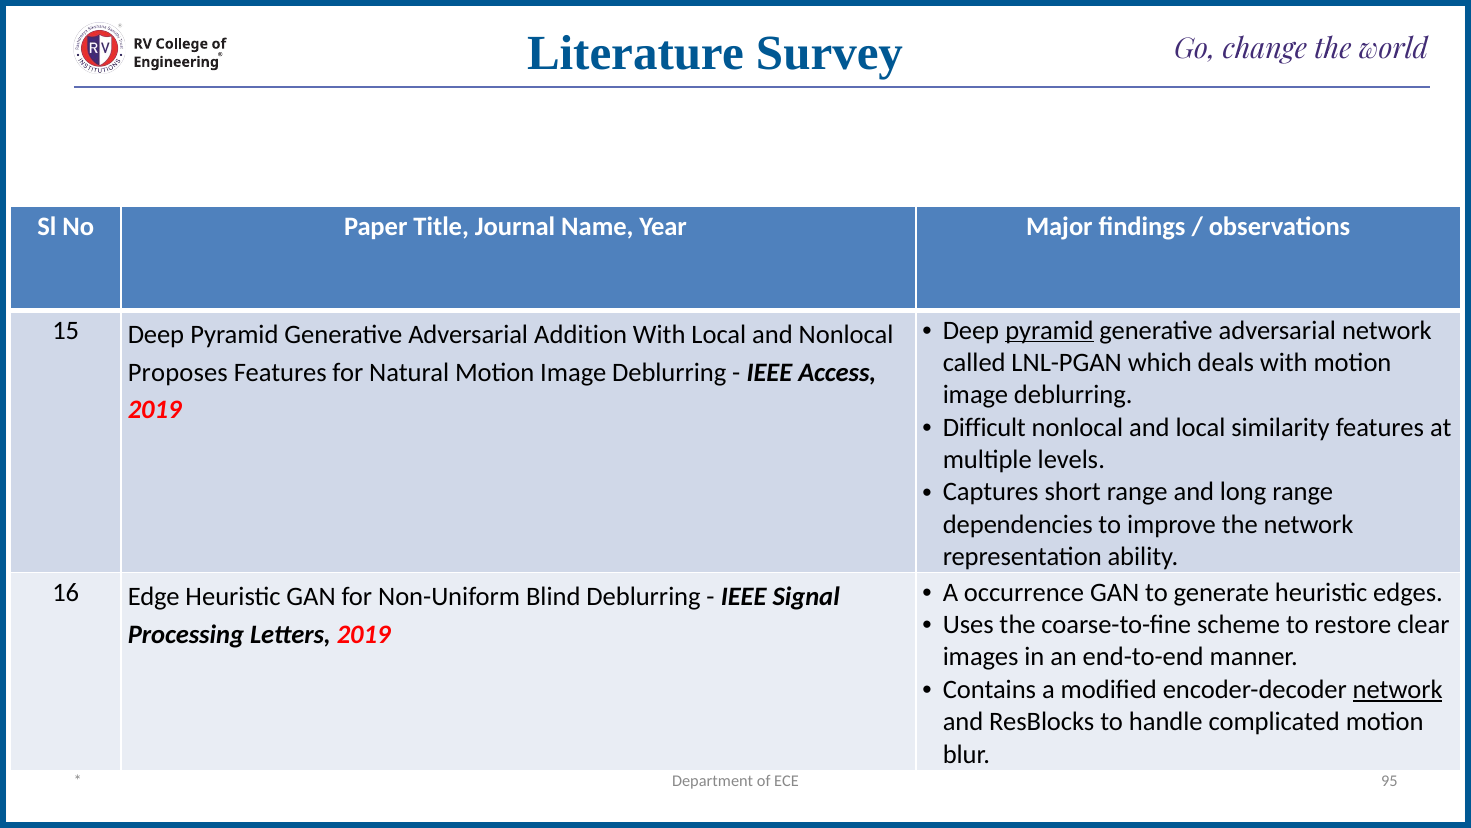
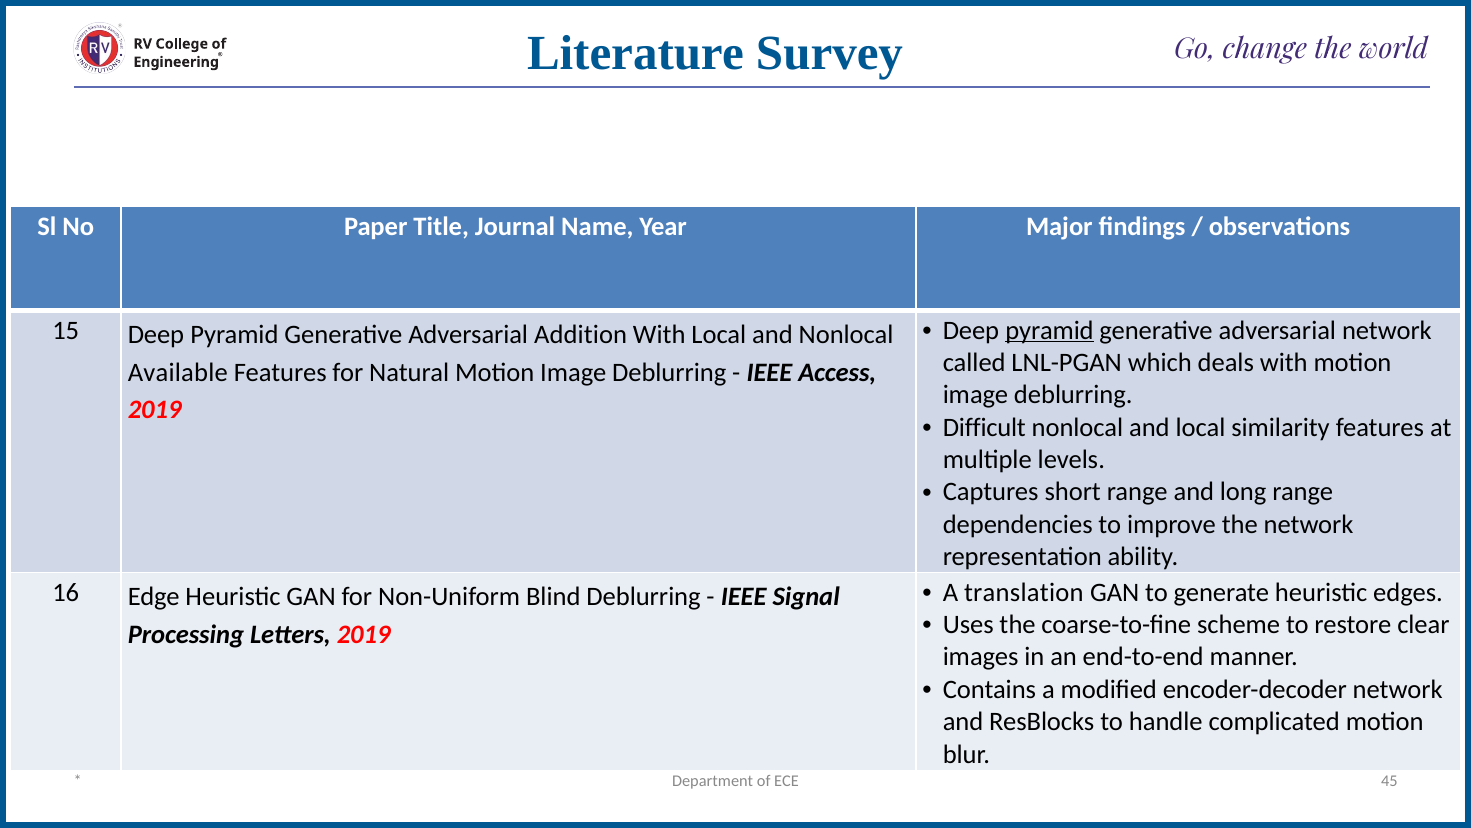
Proposes: Proposes -> Available (178, 372)
occurrence: occurrence -> translation (1024, 592)
network underline: present -> none (1398, 689)
95: 95 -> 45 (1389, 780)
